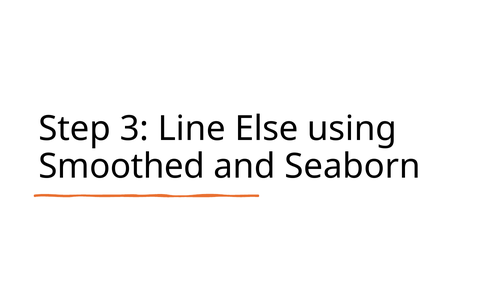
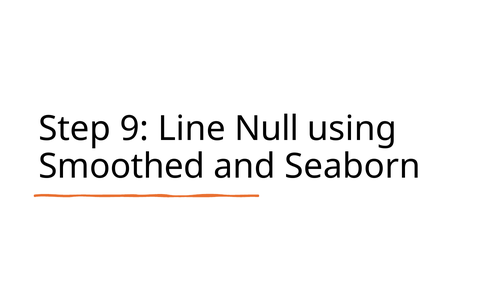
3: 3 -> 9 (134, 129)
Else: Else -> Null (267, 129)
